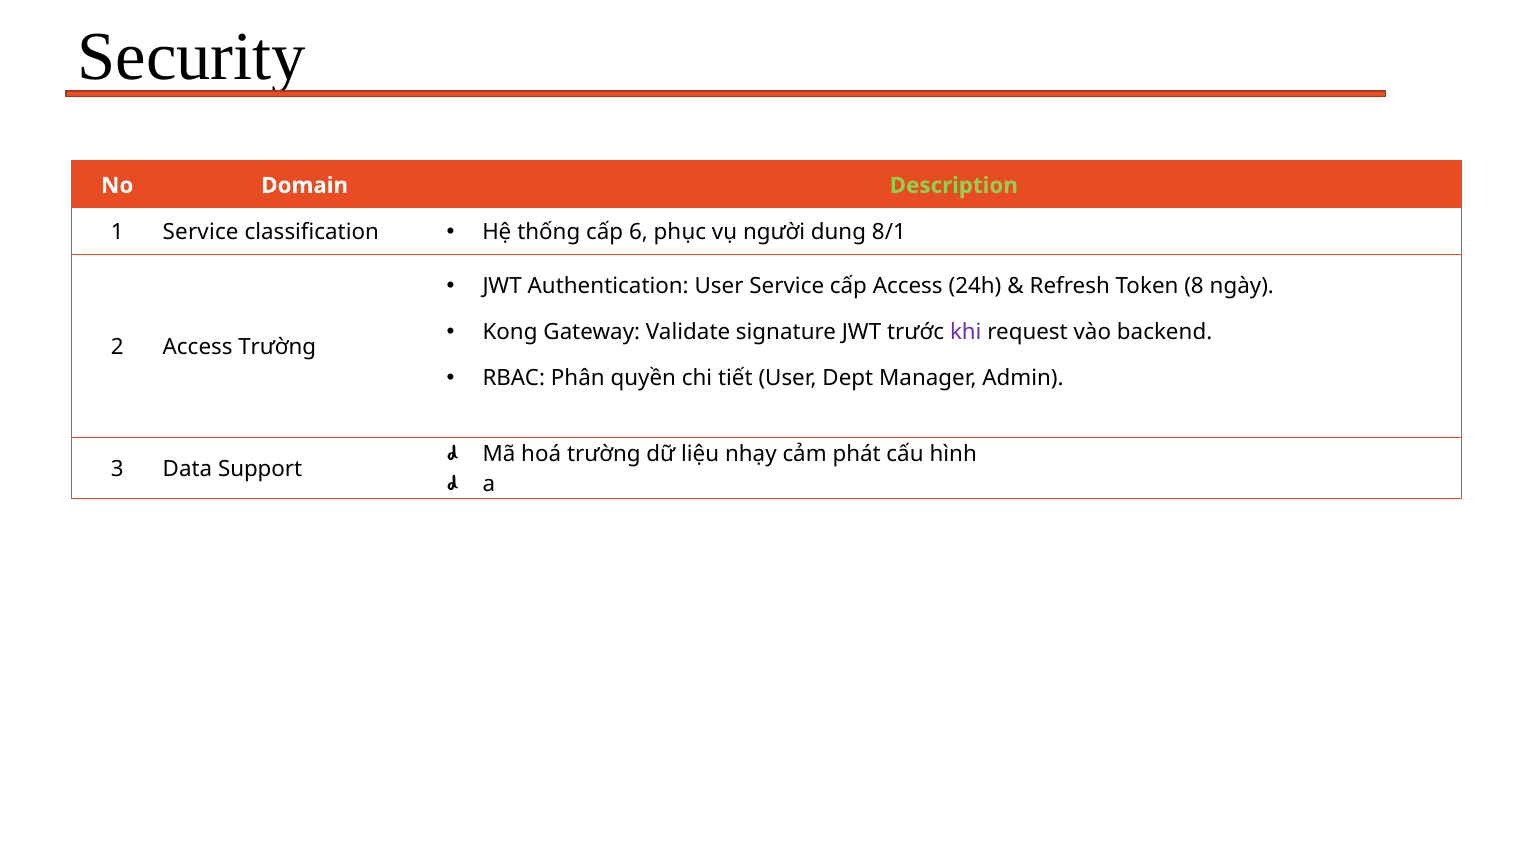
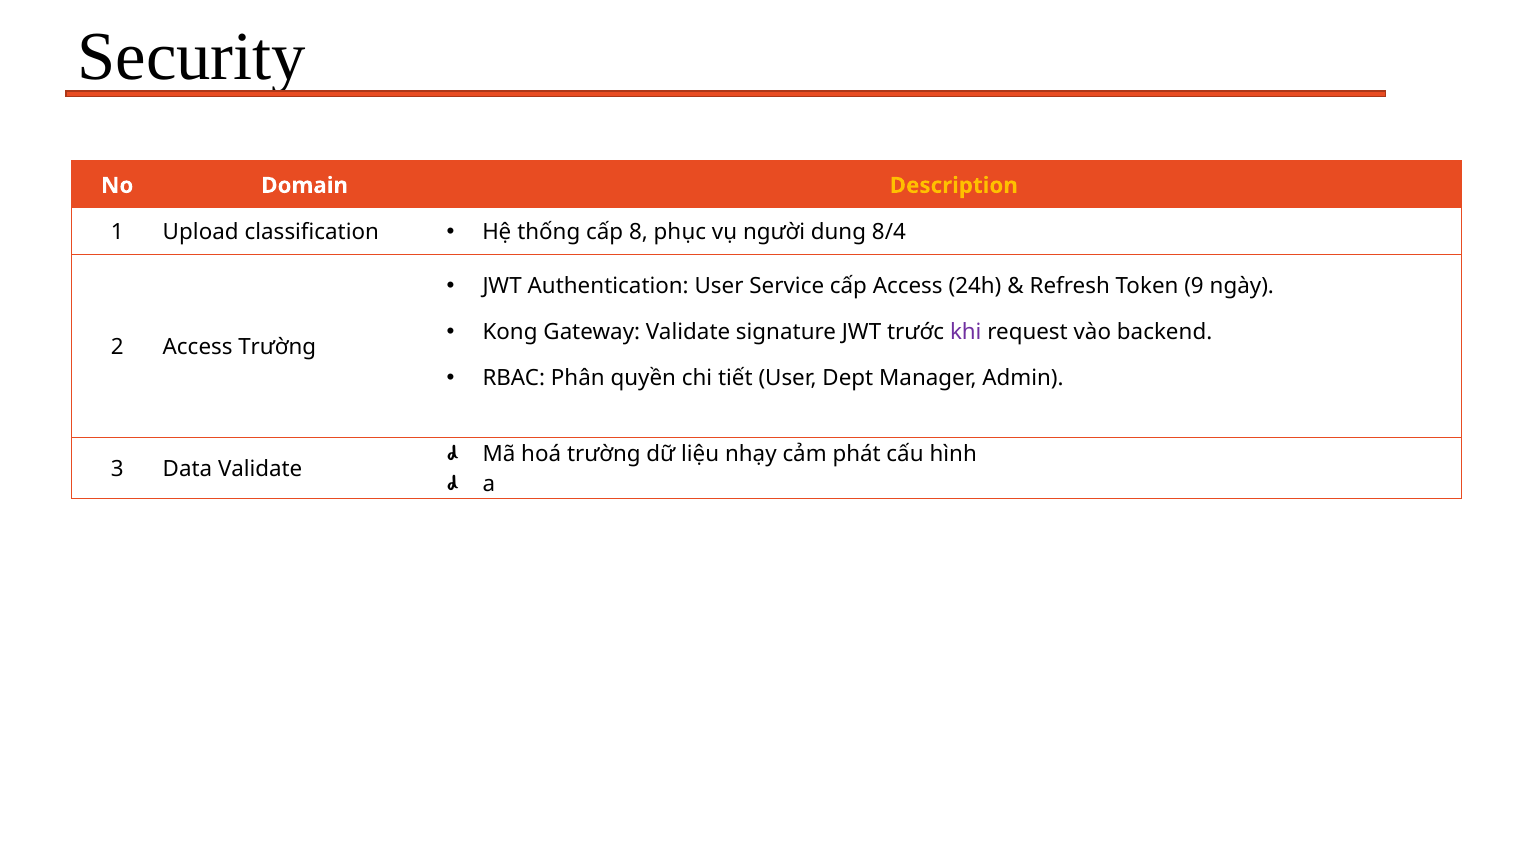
Description colour: light green -> yellow (954, 186)
1 Service: Service -> Upload (201, 233)
6: 6 -> 8 (639, 233)
8/1: 8/1 -> 8/4 (889, 233)
8: 8 -> 9 (1194, 286)
Data Support: Support -> Validate (260, 469)
